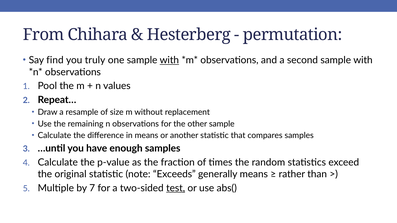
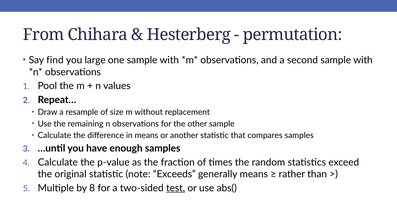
truly: truly -> large (95, 60)
with underline: present -> none (169, 60)
7: 7 -> 8 (92, 188)
